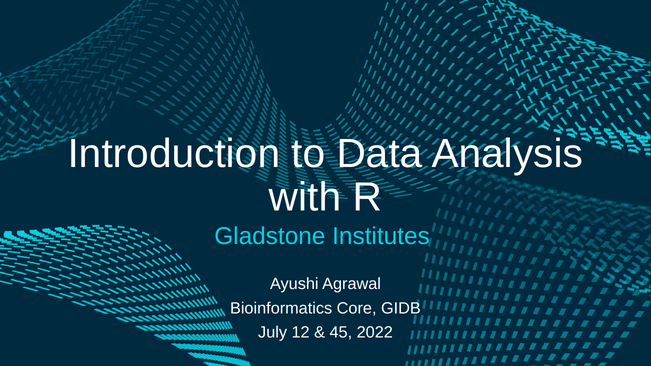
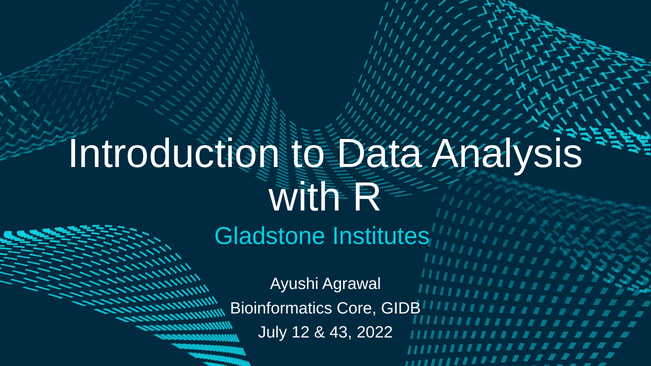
45: 45 -> 43 (341, 333)
